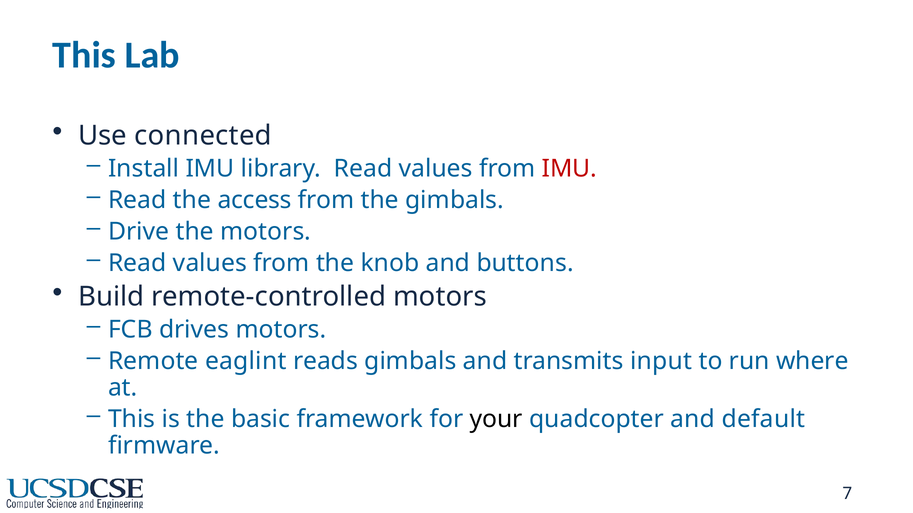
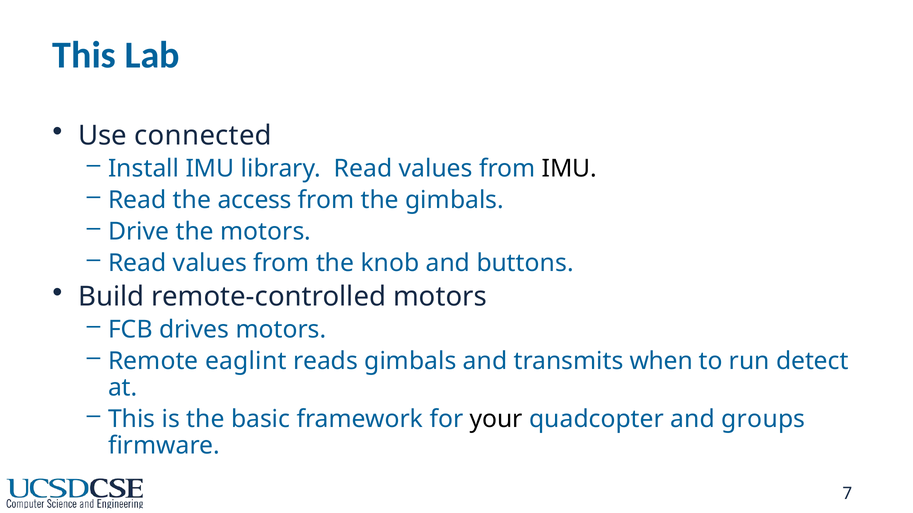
IMU colour: red -> black (569, 169)
input: input -> when (661, 361)
where: where -> detect (812, 361)
default: default -> groups (763, 420)
